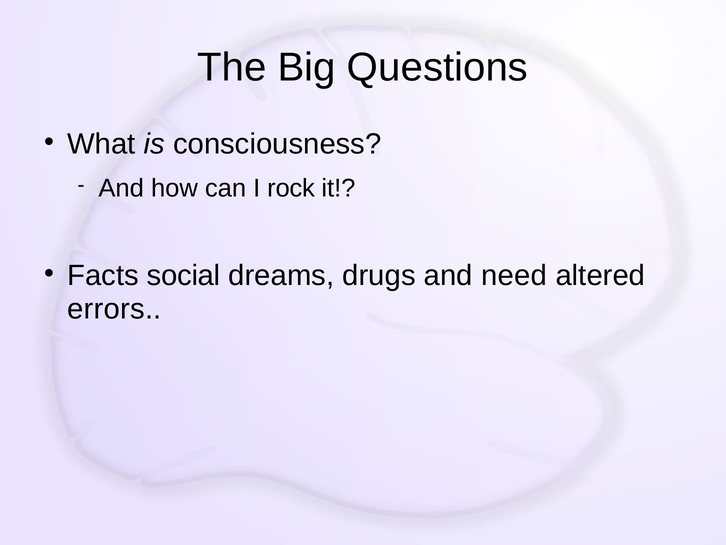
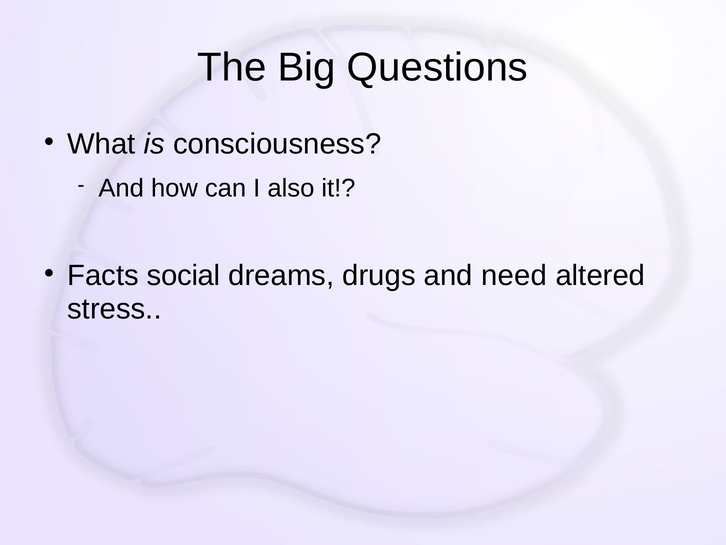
rock: rock -> also (291, 188)
errors: errors -> stress (115, 309)
